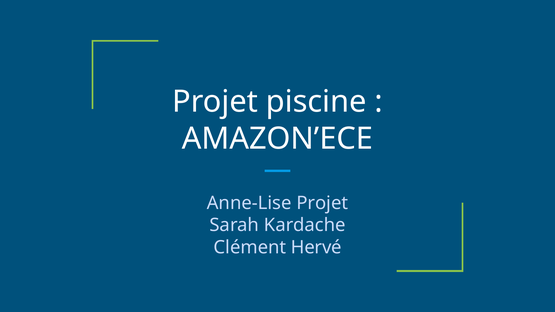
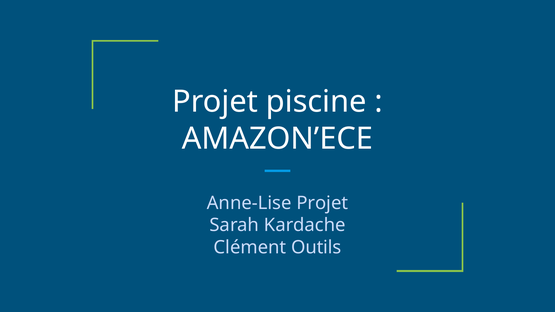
Hervé: Hervé -> Outils (316, 247)
